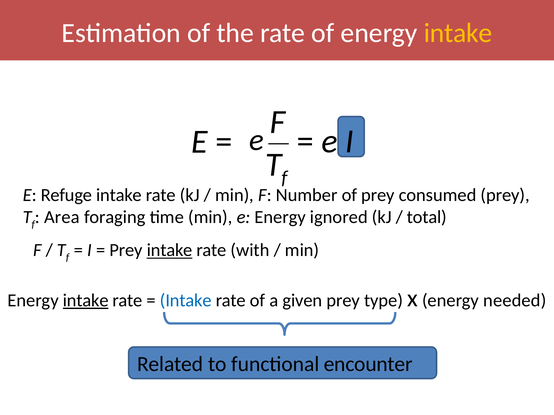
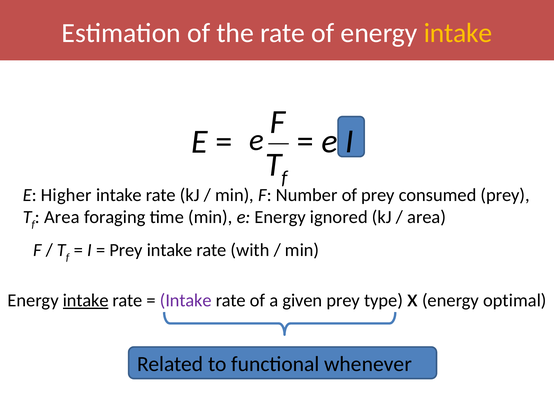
Refuge: Refuge -> Higher (66, 195)
total: total -> area (427, 217)
intake underline: present -> none (170, 250)
Intake colour: blue -> purple (186, 301)
needed: needed -> optimal (515, 301)
encounter: encounter -> whenever (368, 365)
